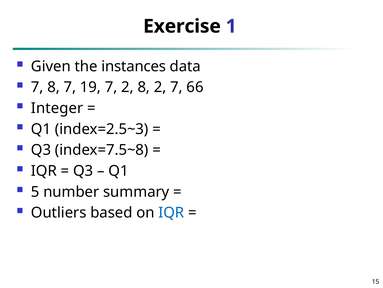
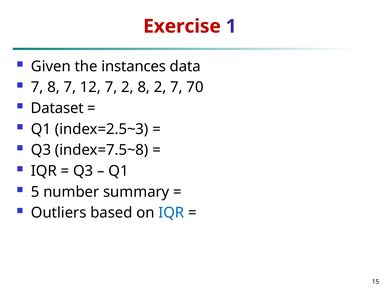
Exercise colour: black -> red (182, 26)
19: 19 -> 12 (90, 87)
66: 66 -> 70 (195, 87)
Integer: Integer -> Dataset (57, 108)
